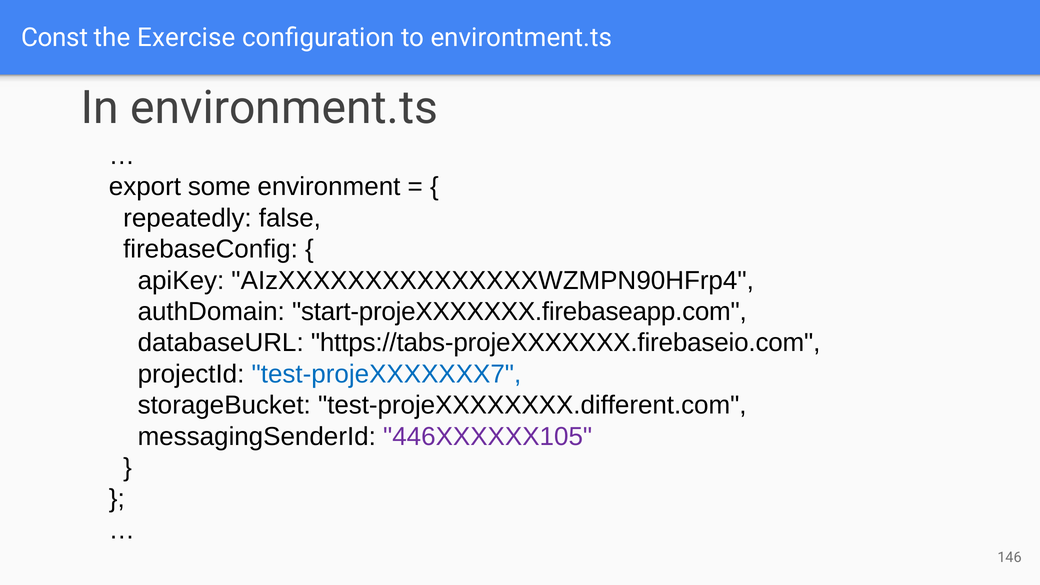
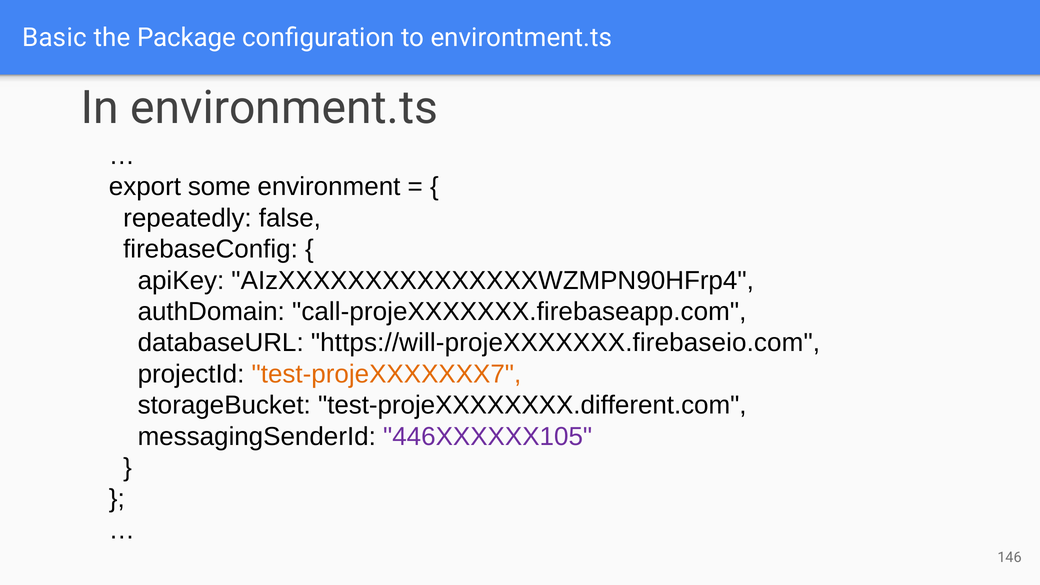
Const: Const -> Basic (54, 38)
Exercise: Exercise -> Package (187, 38)
start-projeXXXXXXX.firebaseapp.com: start-projeXXXXXXX.firebaseapp.com -> call-projeXXXXXXX.firebaseapp.com (519, 312)
https://tabs-projeXXXXXXX.firebaseio.com: https://tabs-projeXXXXXXX.firebaseio.com -> https://will-projeXXXXXXX.firebaseio.com (565, 343)
test-projeXXXXXXX7 colour: blue -> orange (386, 374)
